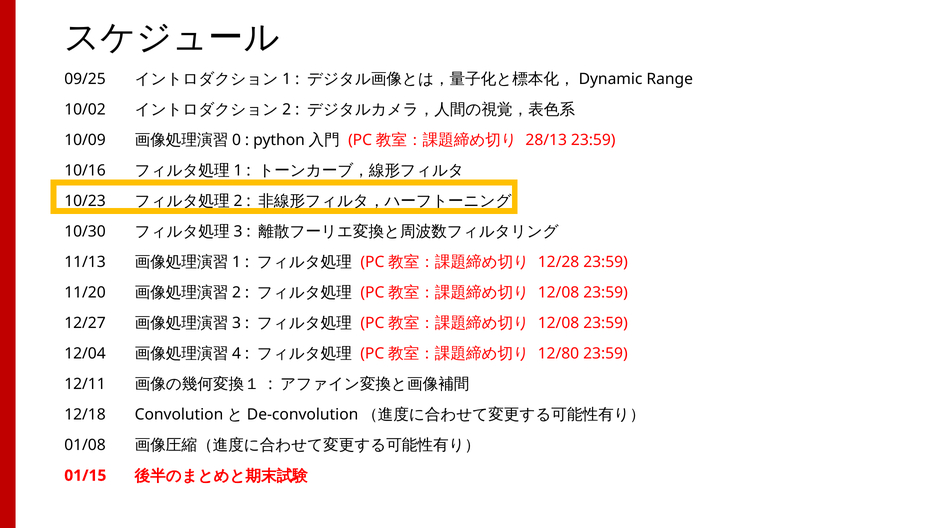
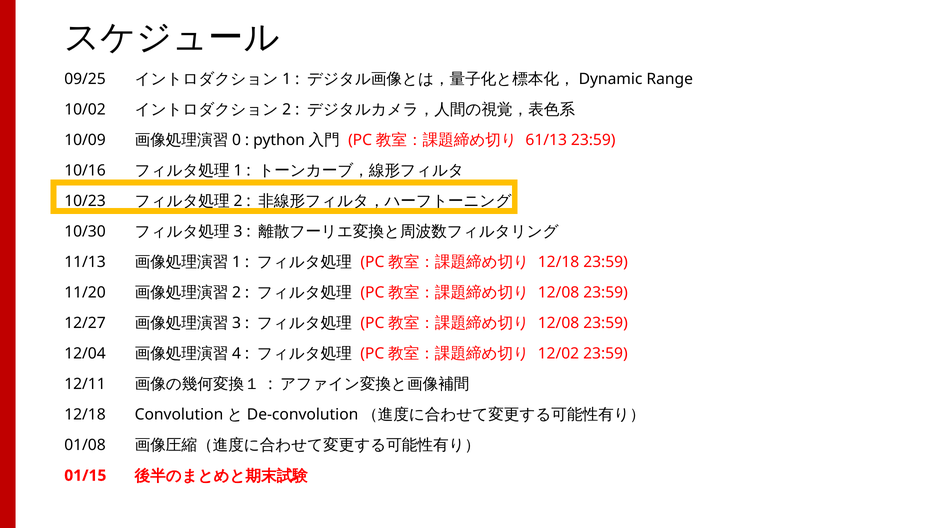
28/13: 28/13 -> 61/13 (546, 140)
12/28: 12/28 -> 12/18 (559, 262)
12/80: 12/80 -> 12/02 (558, 354)
